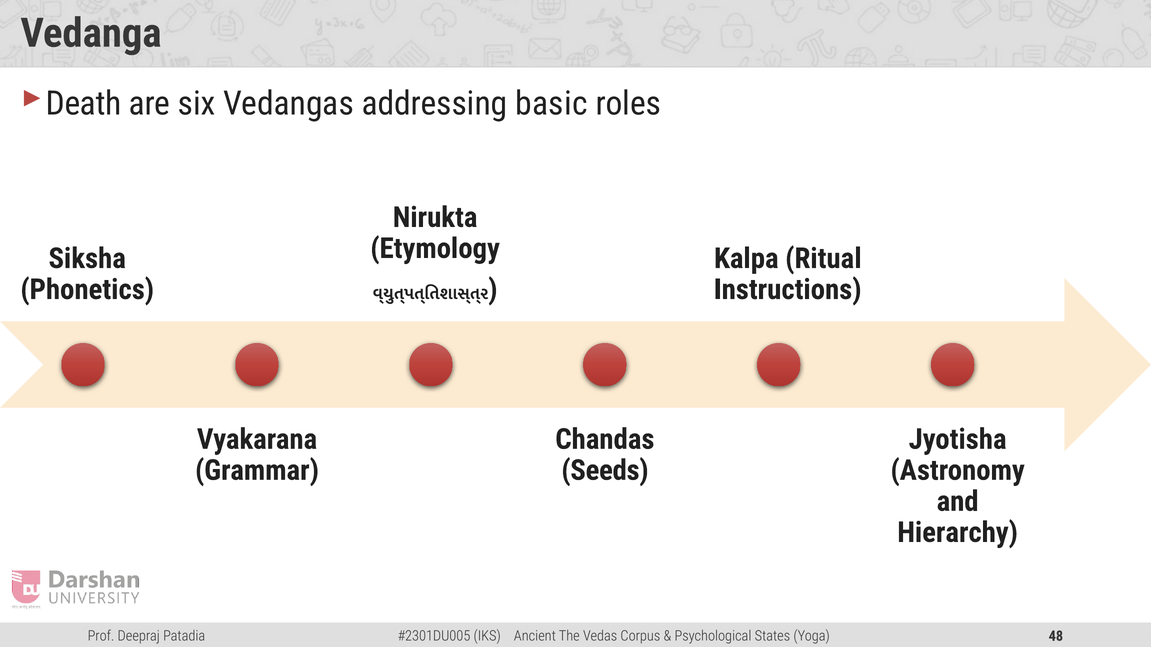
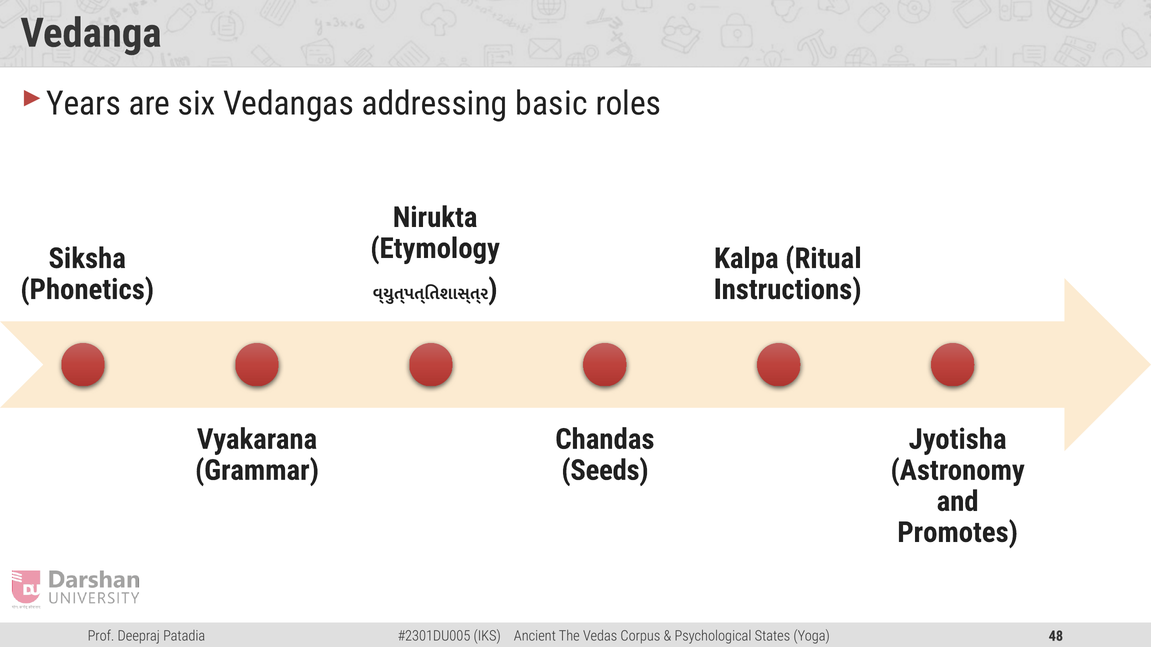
Death: Death -> Years (83, 104)
Hierarchy: Hierarchy -> Promotes (958, 533)
